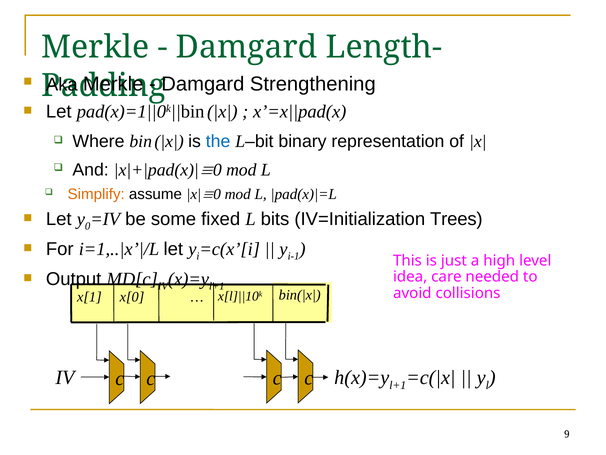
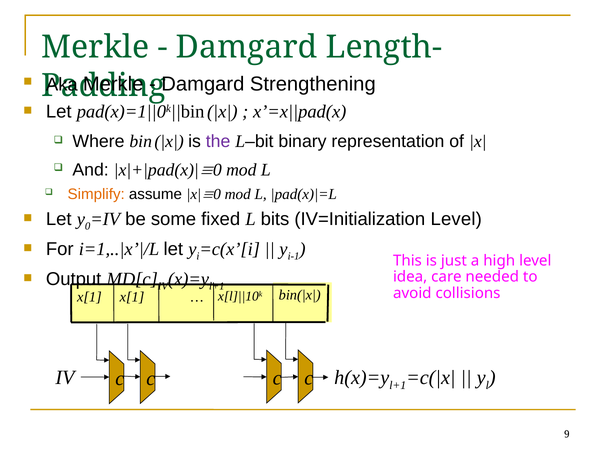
the colour: blue -> purple (218, 141)
IV=Initialization Trees: Trees -> Level (456, 219)
x[0: x[0 -> x[1 (132, 297)
